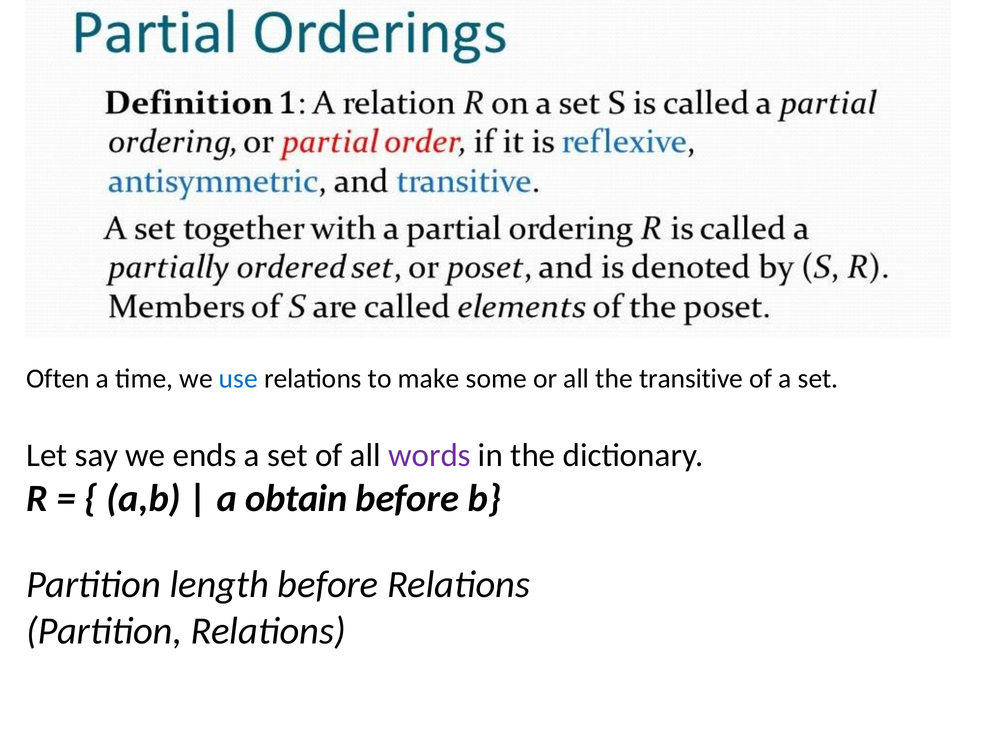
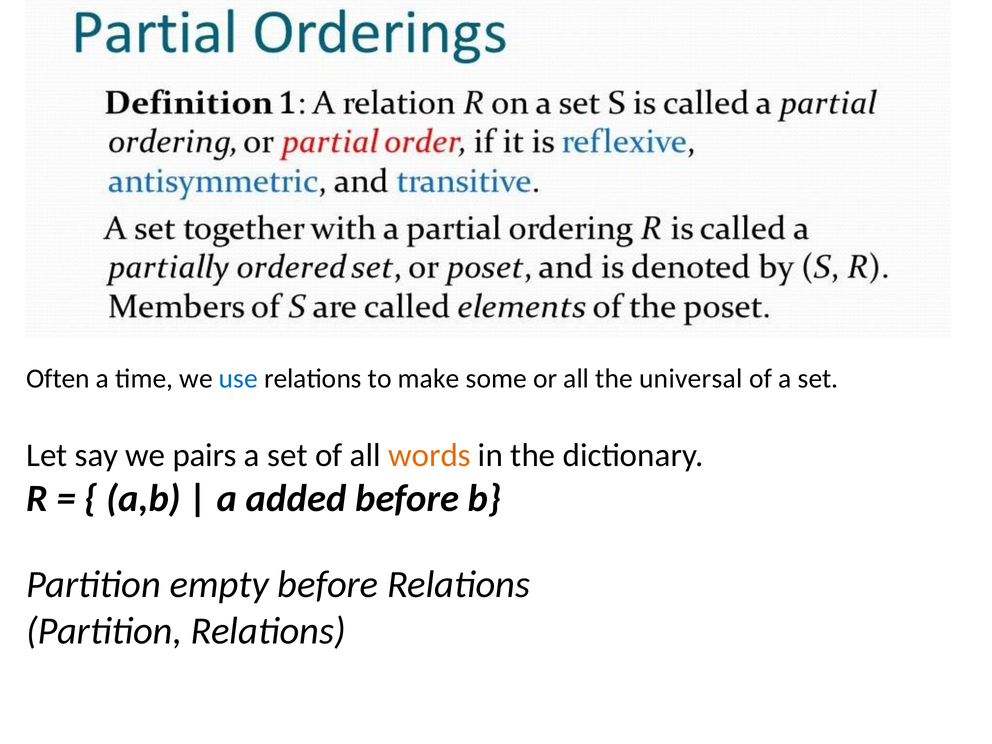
transitive: transitive -> universal (691, 379)
ends: ends -> pairs (205, 455)
words colour: purple -> orange (430, 455)
obtain: obtain -> added (296, 499)
length: length -> empty (219, 585)
